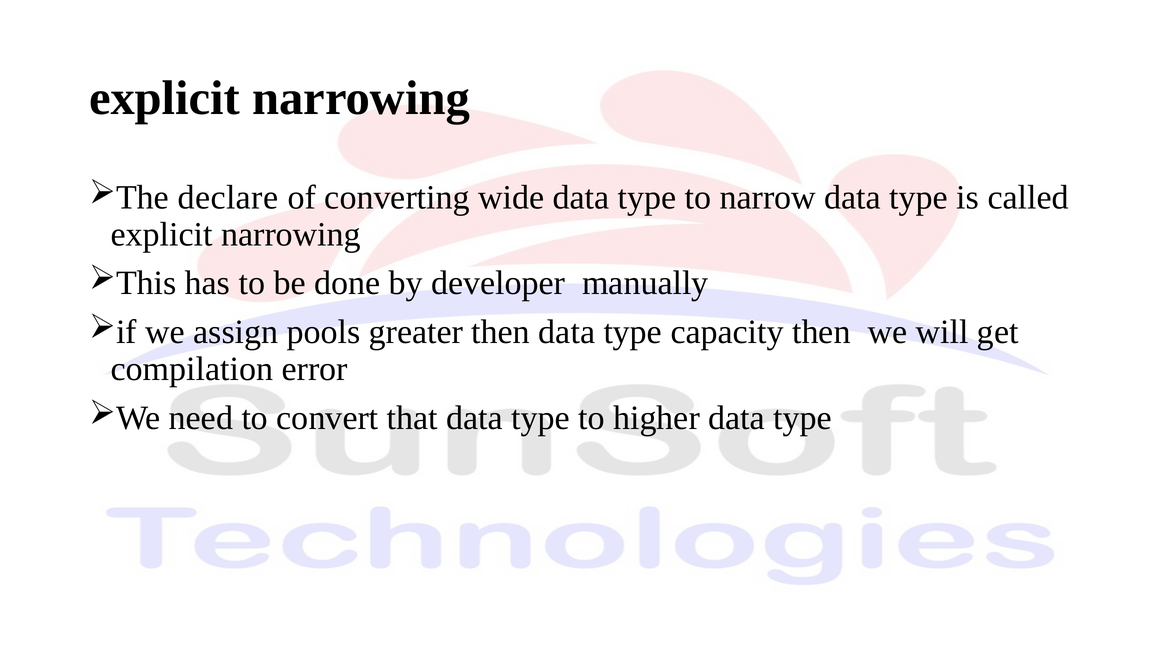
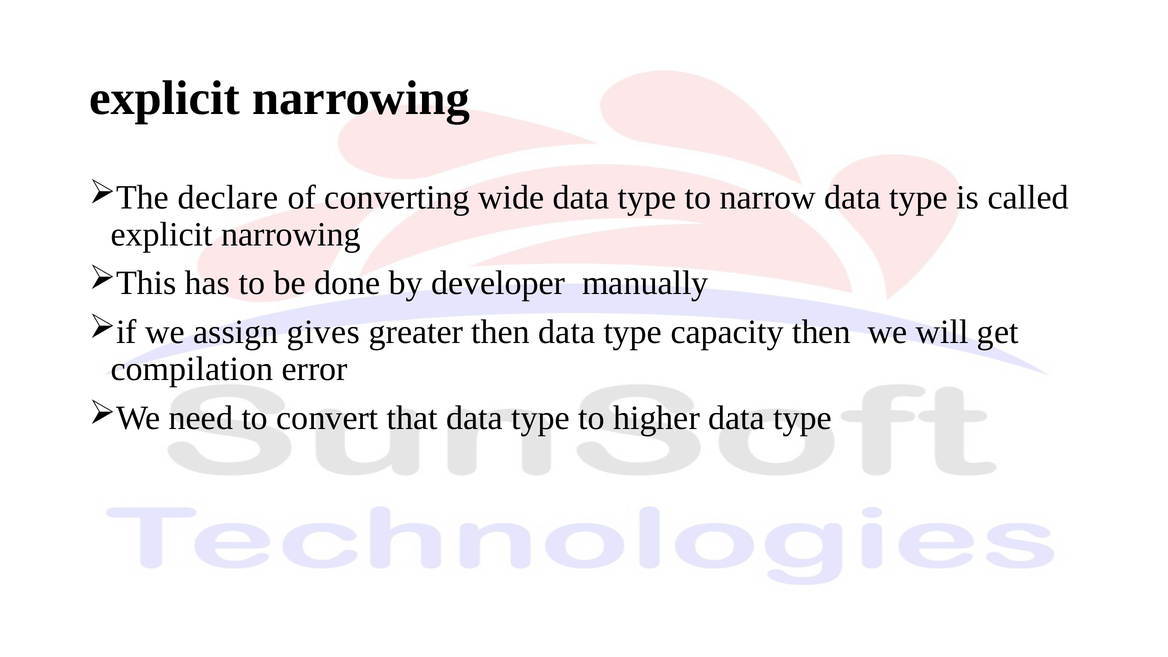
pools: pools -> gives (323, 332)
